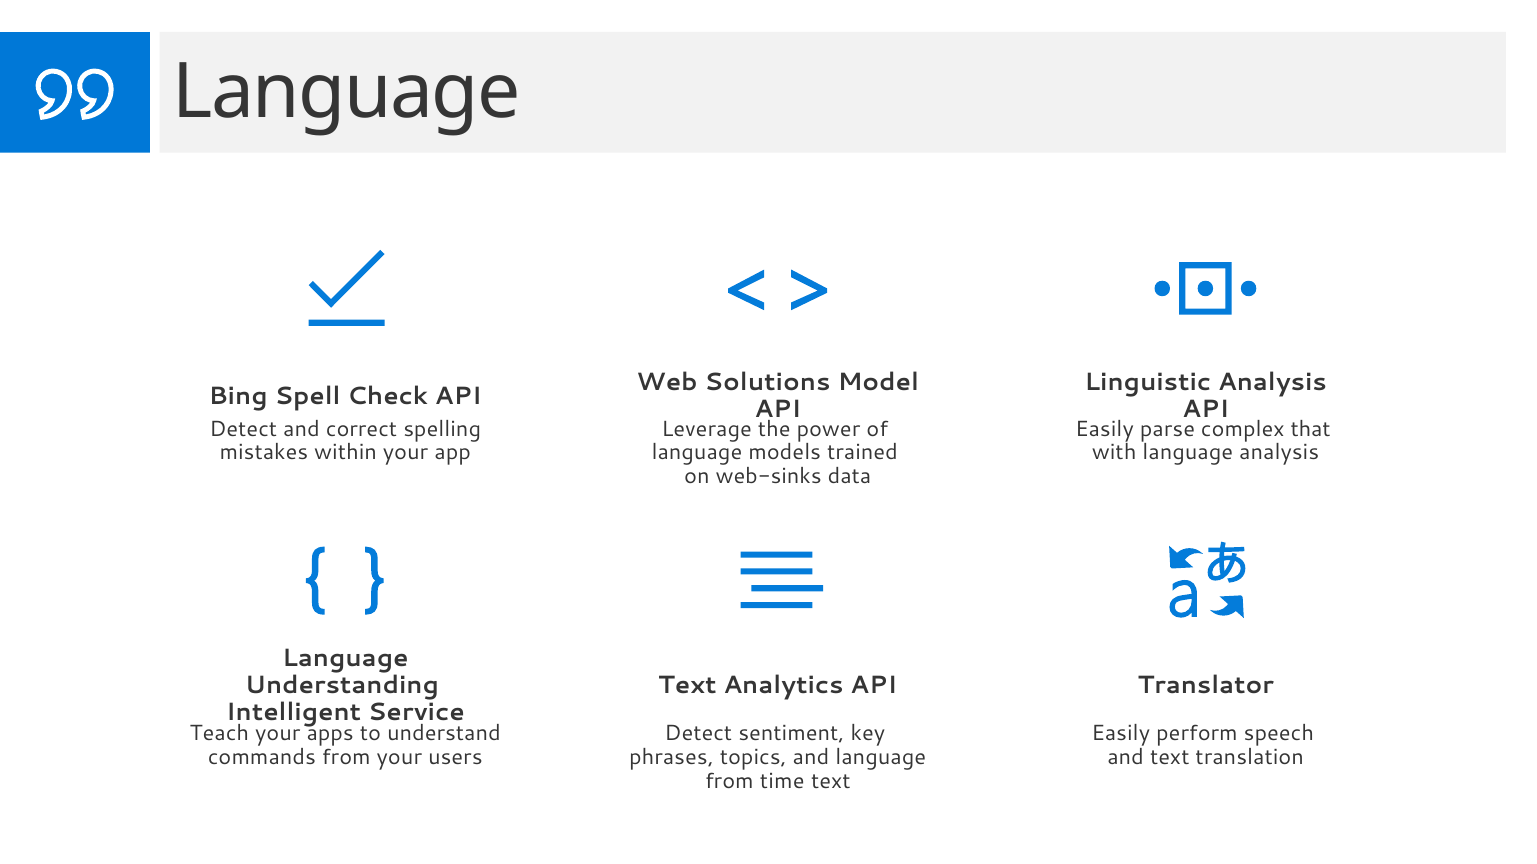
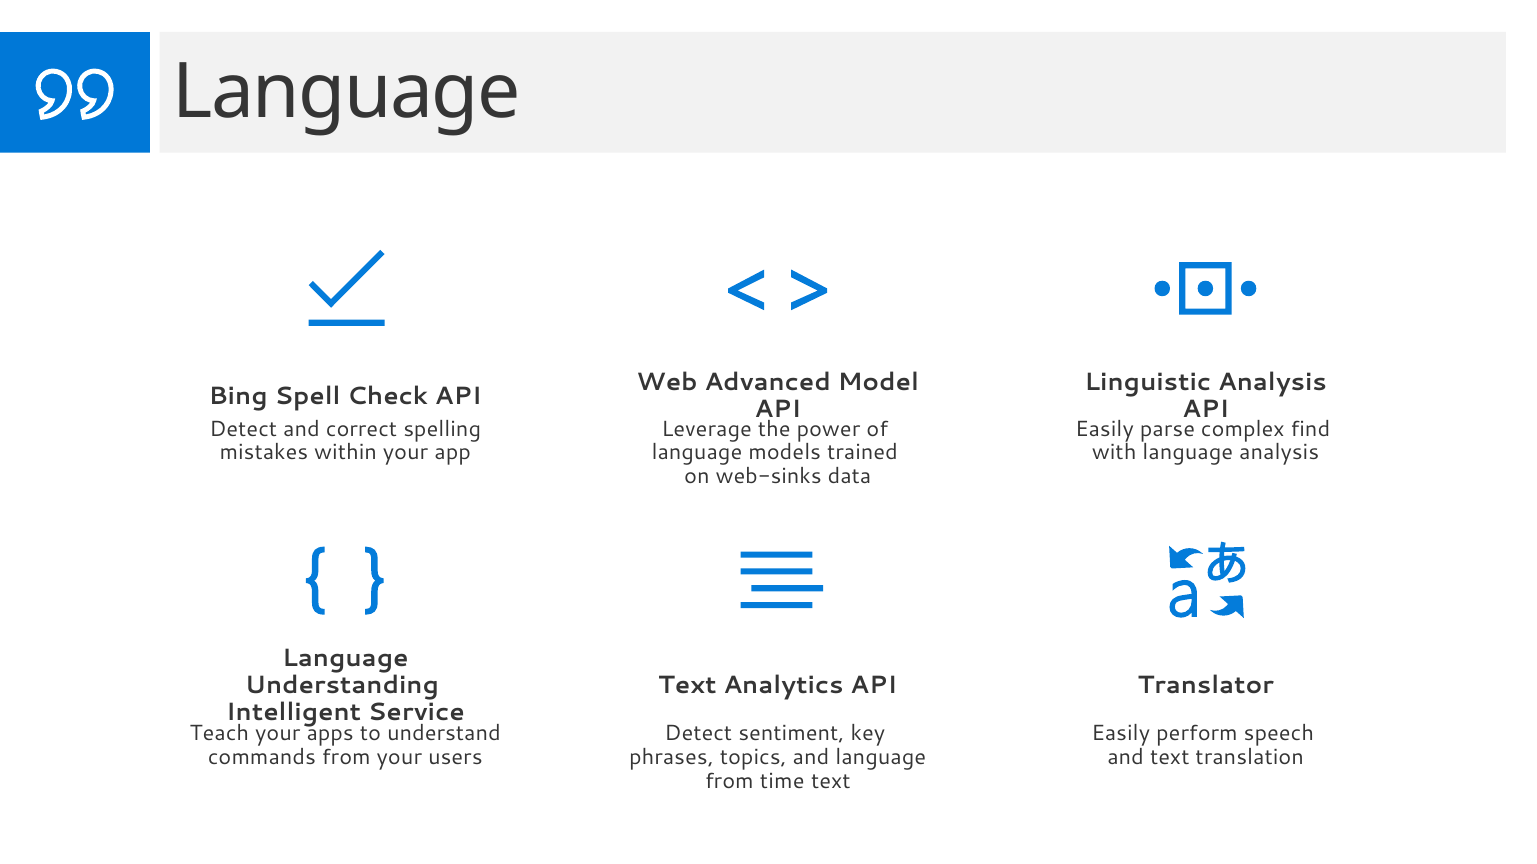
Solutions: Solutions -> Advanced (768, 383)
that: that -> find (1310, 429)
